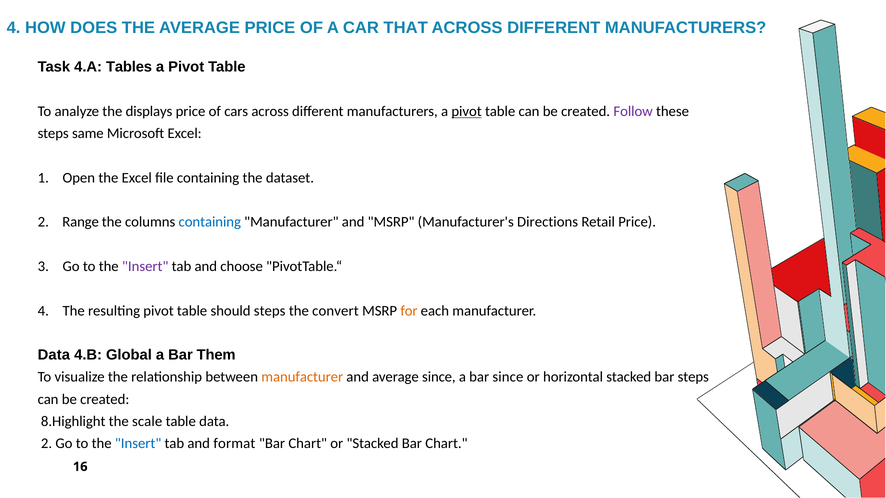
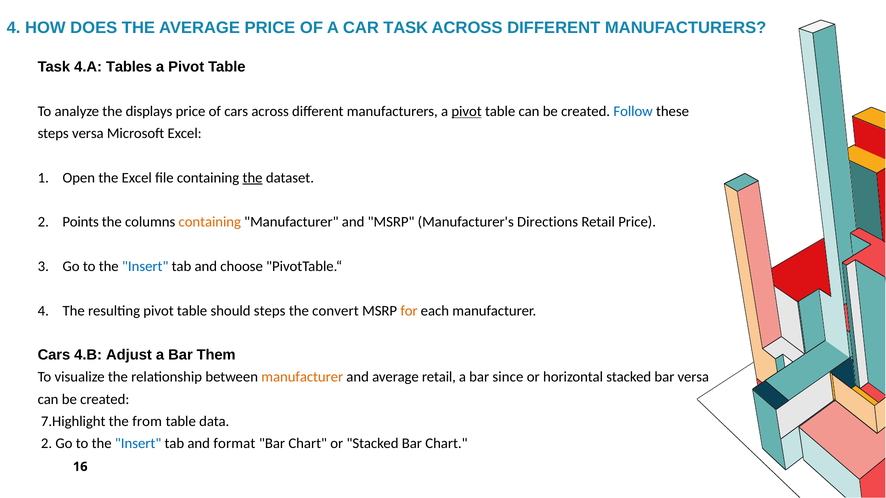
CAR THAT: THAT -> TASK (406, 28)
Follow colour: purple -> blue (633, 111)
steps same: same -> versa (88, 134)
the underline: none -> present (253, 178)
Range: Range -> Points (81, 222)
containing colour: blue -> orange (210, 222)
Insert colour: purple -> blue (145, 267)
Data: Data -> Cars (54, 355)
Global: Global -> Adjust (129, 355)
average since: since -> retail (439, 377)
bar steps: steps -> versa (693, 377)
8.Highlight: 8.Highlight -> 7.Highlight (73, 422)
scale: scale -> from (147, 422)
